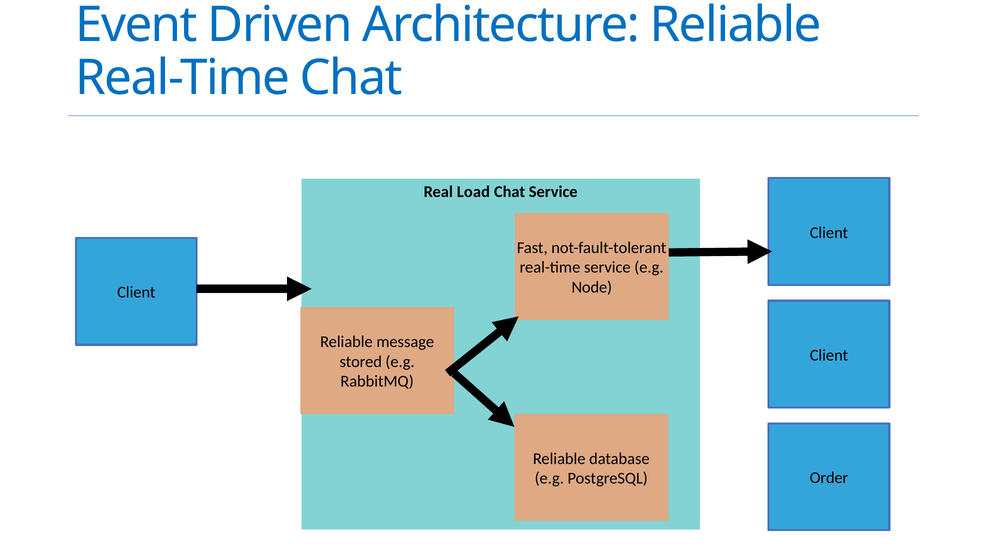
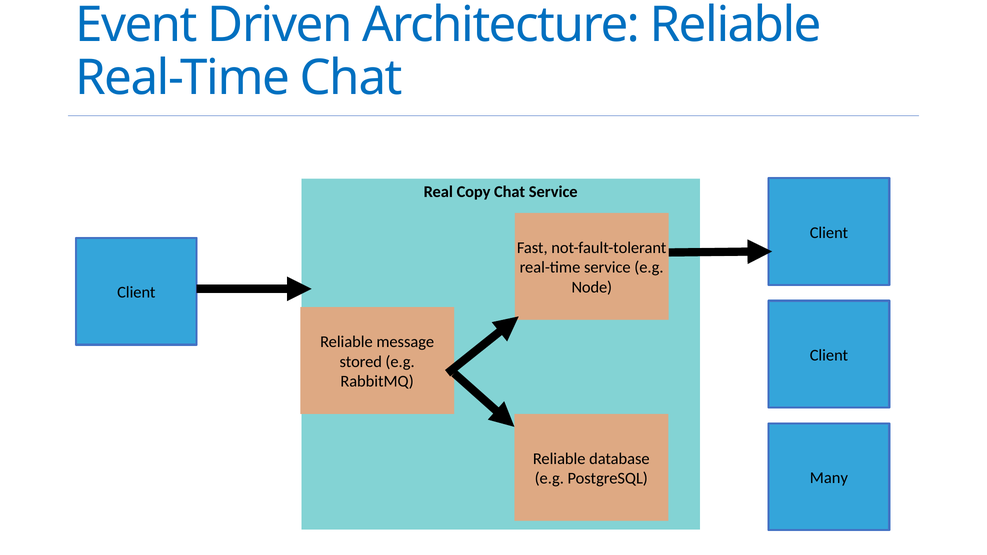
Load: Load -> Copy (474, 192)
Order: Order -> Many (829, 478)
